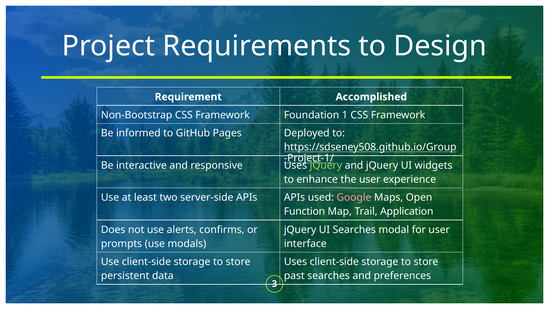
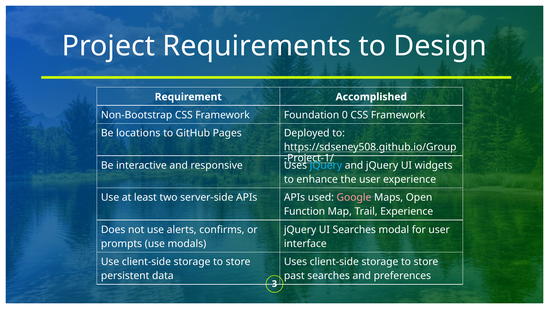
1: 1 -> 0 (345, 115)
informed: informed -> locations (138, 133)
jQuery colour: light green -> light blue (326, 165)
Trail Application: Application -> Experience (407, 211)
